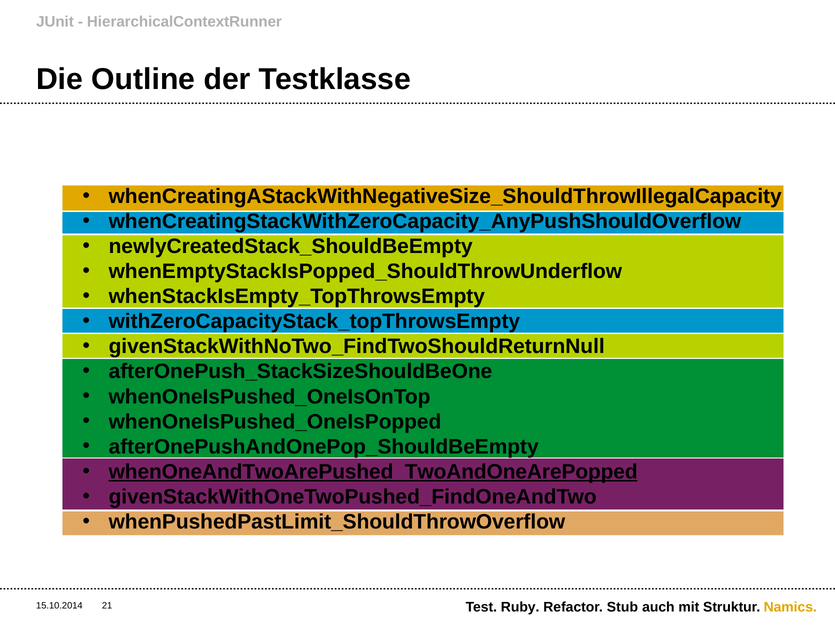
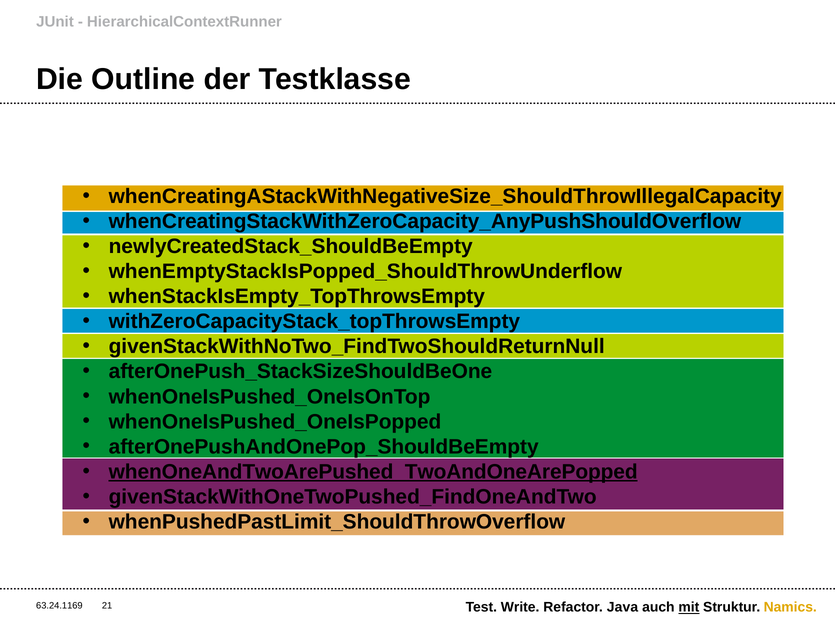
15.10.2014: 15.10.2014 -> 63.24.1169 (59, 606)
Ruby: Ruby -> Write (520, 608)
Stub: Stub -> Java (622, 608)
mit underline: none -> present (689, 608)
